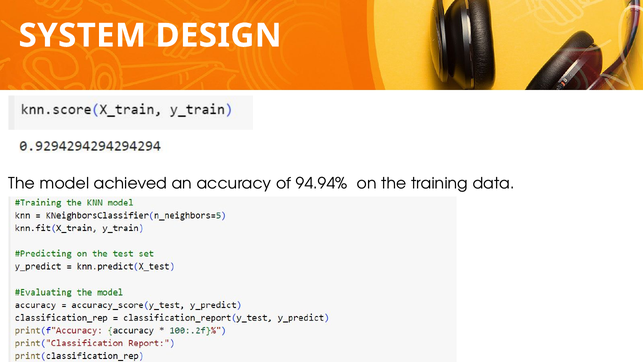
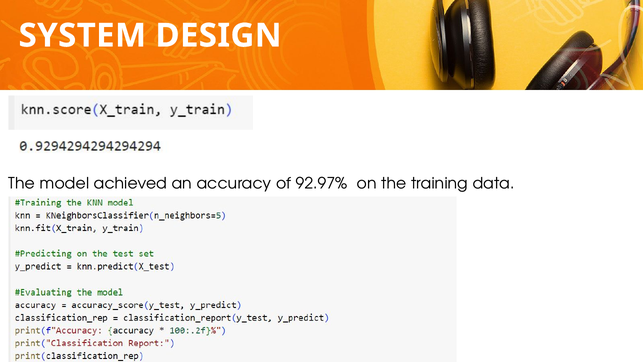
94.94%: 94.94% -> 92.97% (322, 184)
